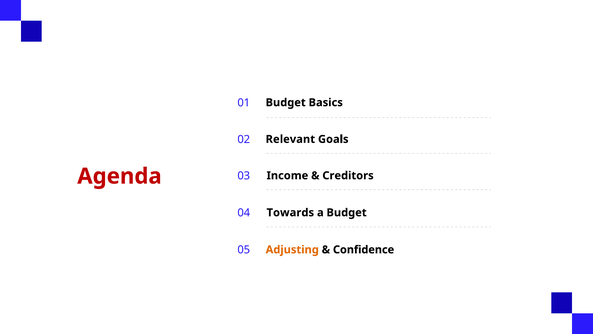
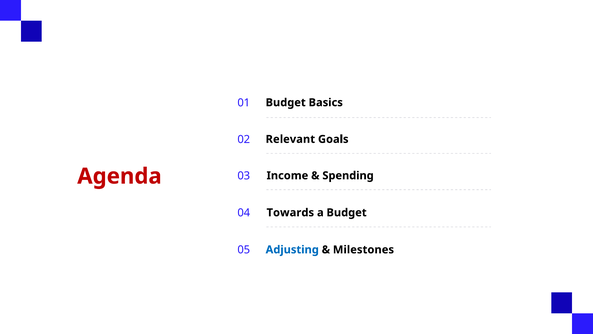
Creditors: Creditors -> Spending (348, 175)
Adjusting colour: orange -> blue (292, 249)
Confidence: Confidence -> Milestones (363, 249)
